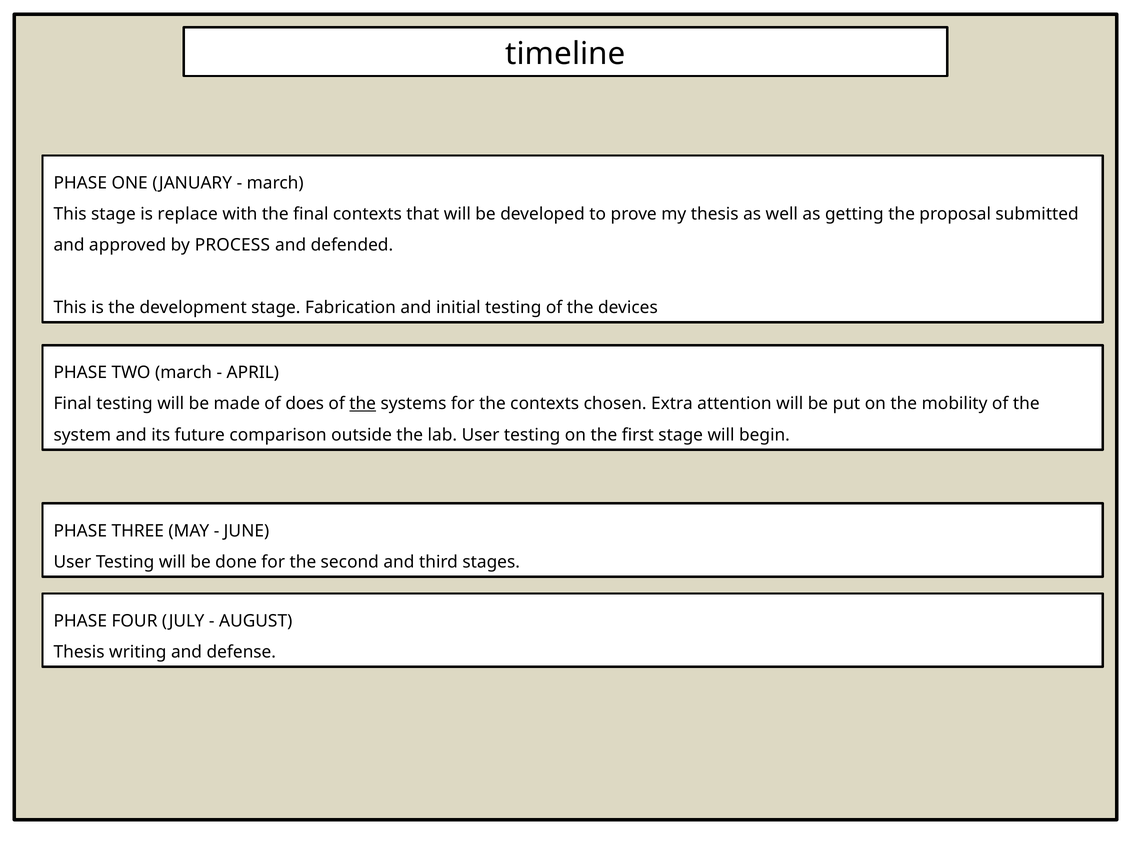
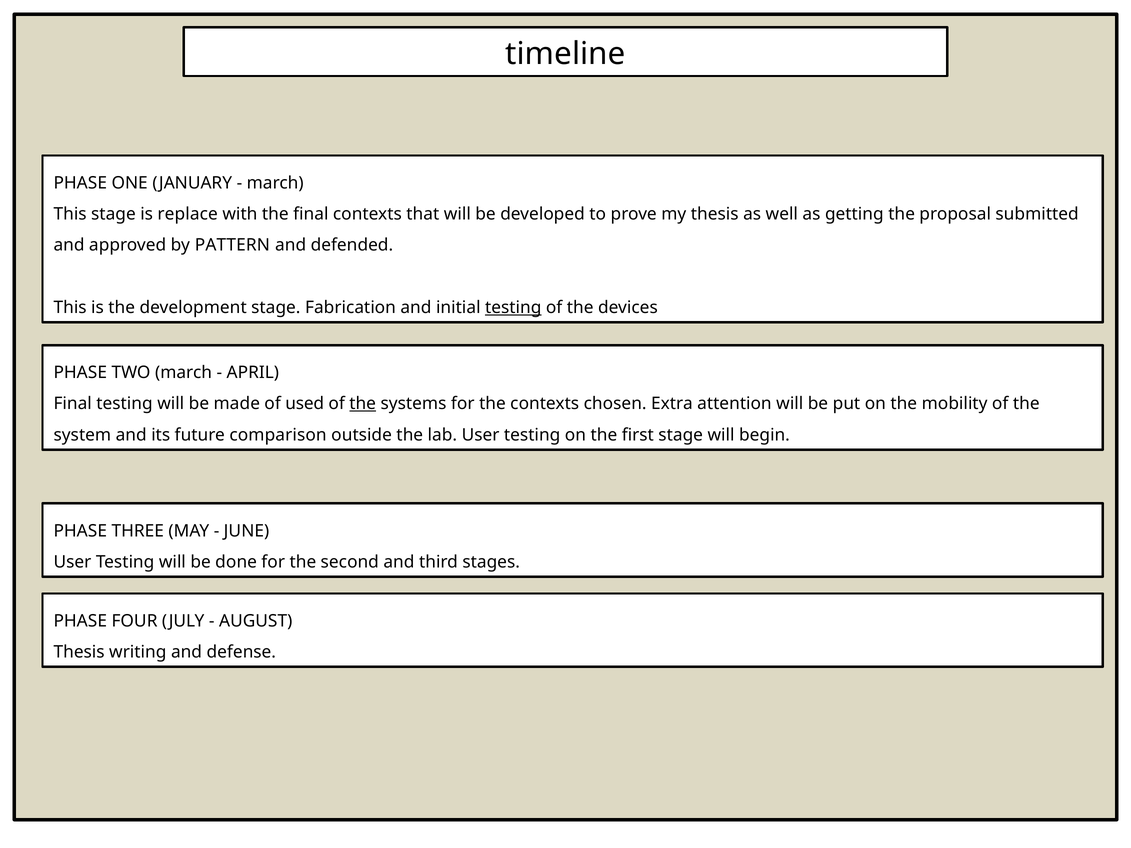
PROCESS: PROCESS -> PATTERN (232, 245)
testing underline: none -> present (513, 308)
does: does -> used (305, 404)
